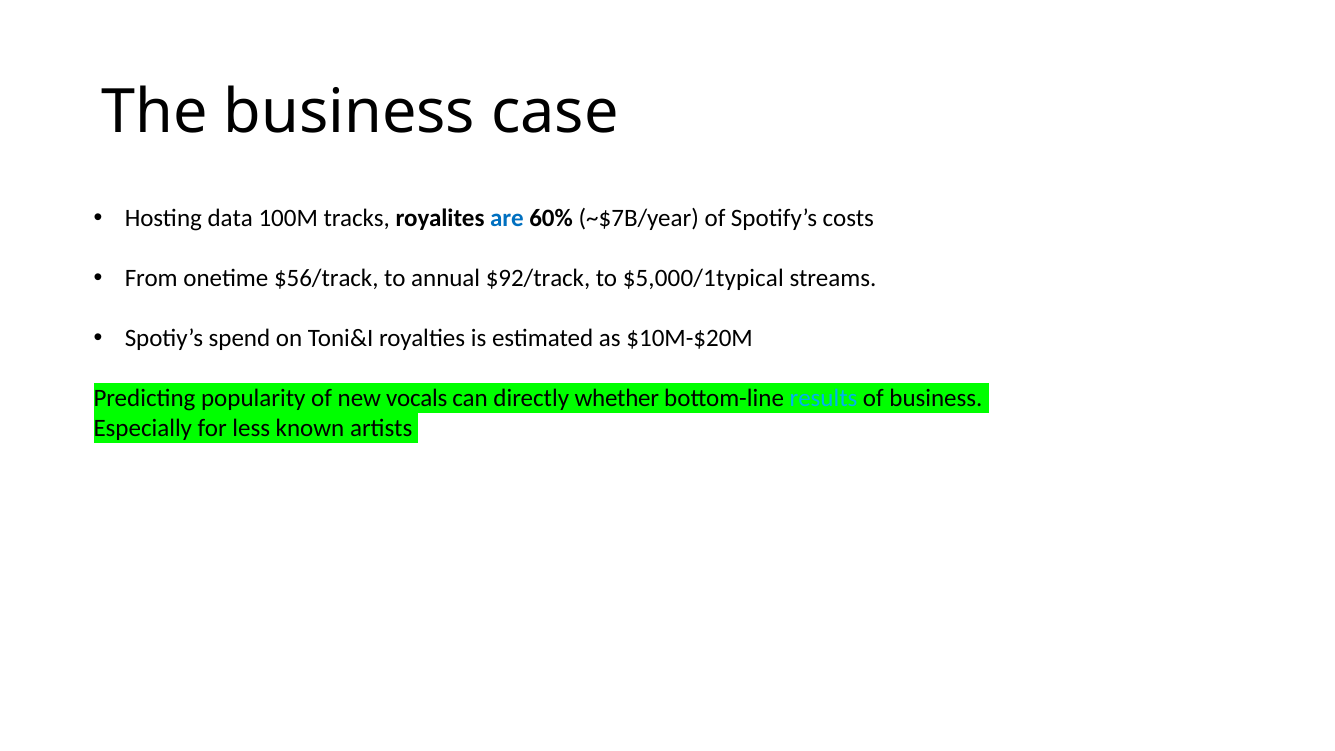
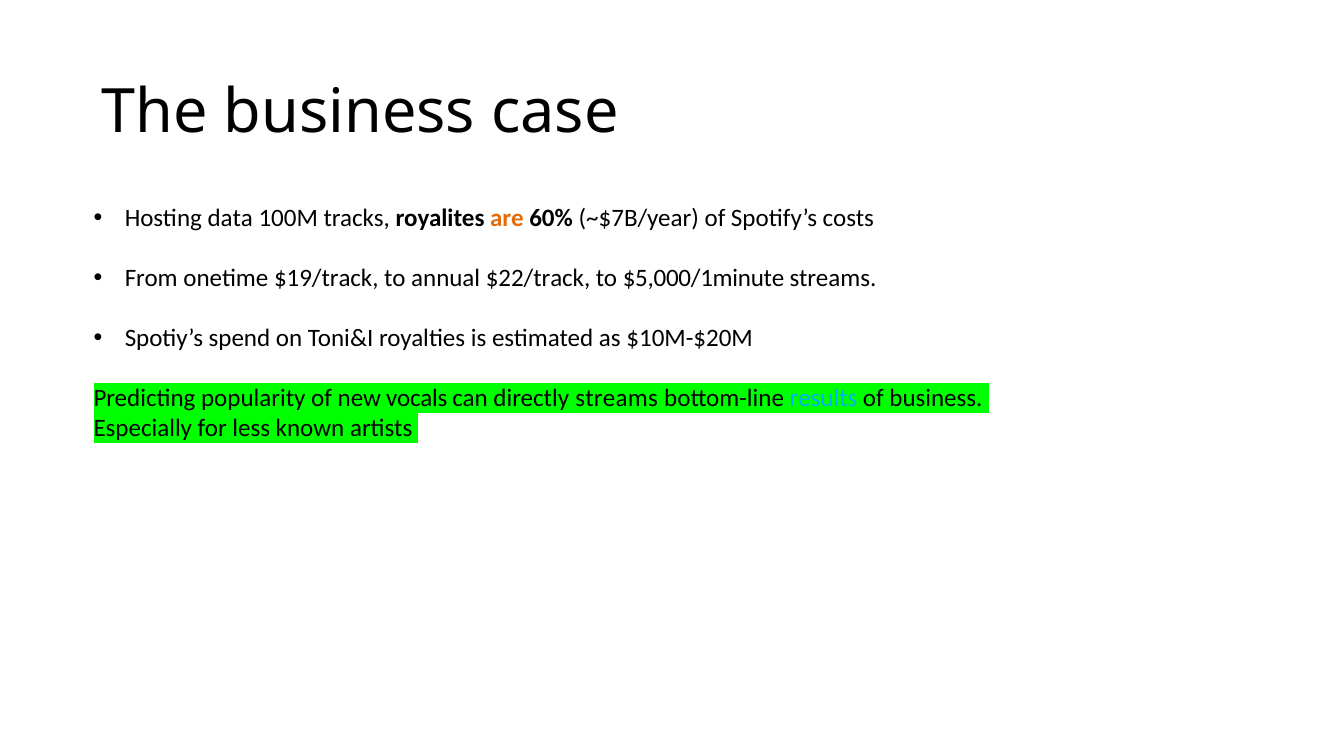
are colour: blue -> orange (507, 218)
$56/track: $56/track -> $19/track (326, 278)
$92/track: $92/track -> $22/track (538, 278)
$5,000/1typical: $5,000/1typical -> $5,000/1minute (704, 278)
directly whether: whether -> streams (617, 398)
